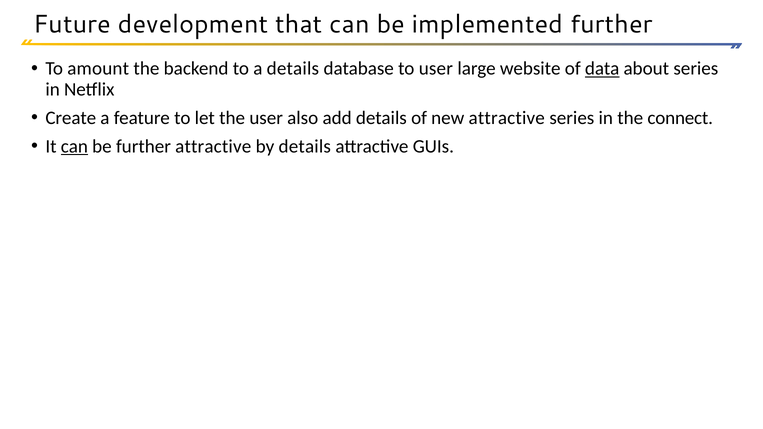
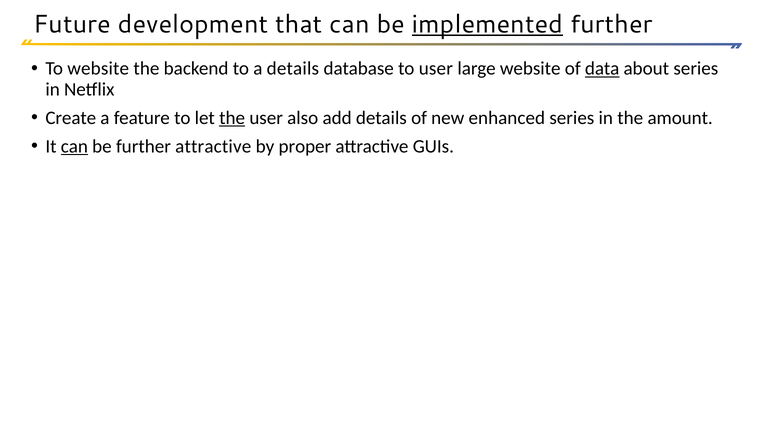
implemented underline: none -> present (488, 24)
To amount: amount -> website (98, 69)
the underline: none -> present (232, 118)
new attractive: attractive -> enhanced (507, 118)
connect: connect -> amount (680, 118)
by details: details -> proper (305, 146)
